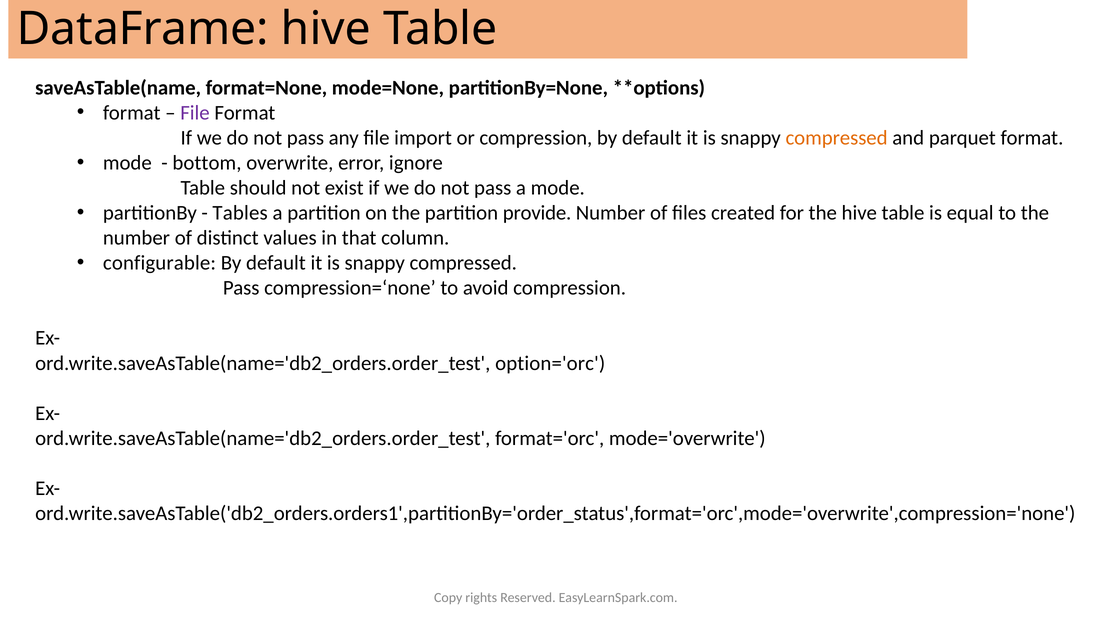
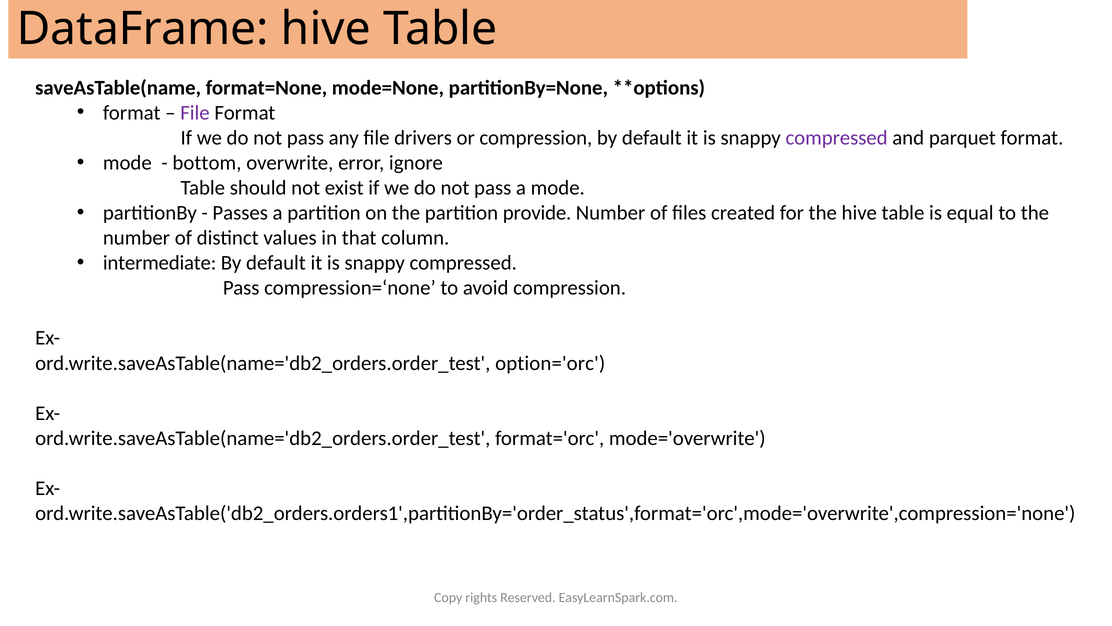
import: import -> drivers (423, 138)
compressed colour: orange -> purple (837, 138)
Tables: Tables -> Passes (240, 213)
configurable: configurable -> intermediate (160, 263)
